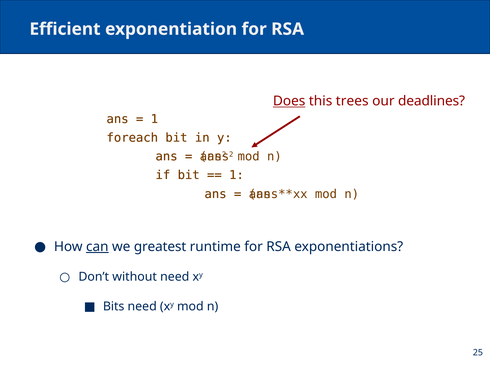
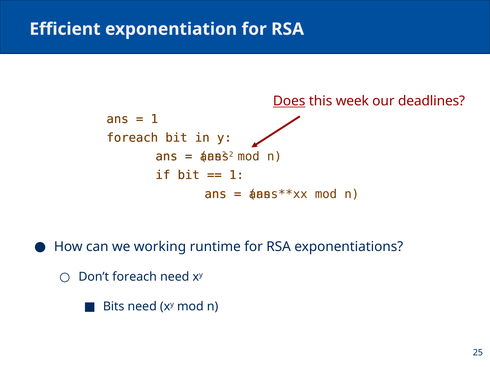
trees: trees -> week (352, 101)
can underline: present -> none (97, 247)
greatest: greatest -> working (160, 247)
Don’t without: without -> foreach (135, 277)
